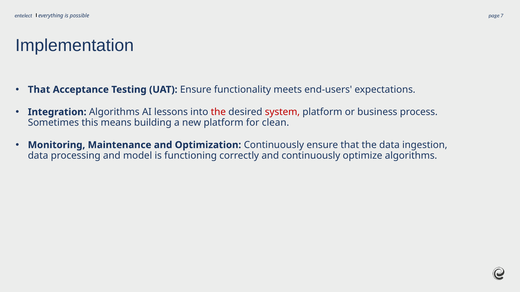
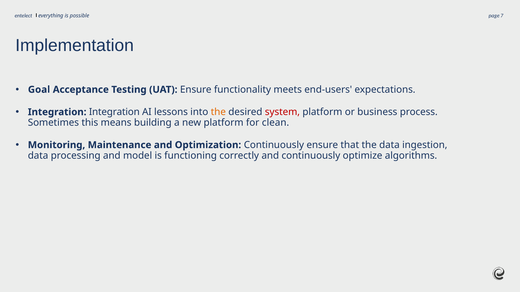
That: That -> Goal (39, 90)
Integration Algorithms: Algorithms -> Integration (114, 112)
the colour: red -> orange (218, 112)
